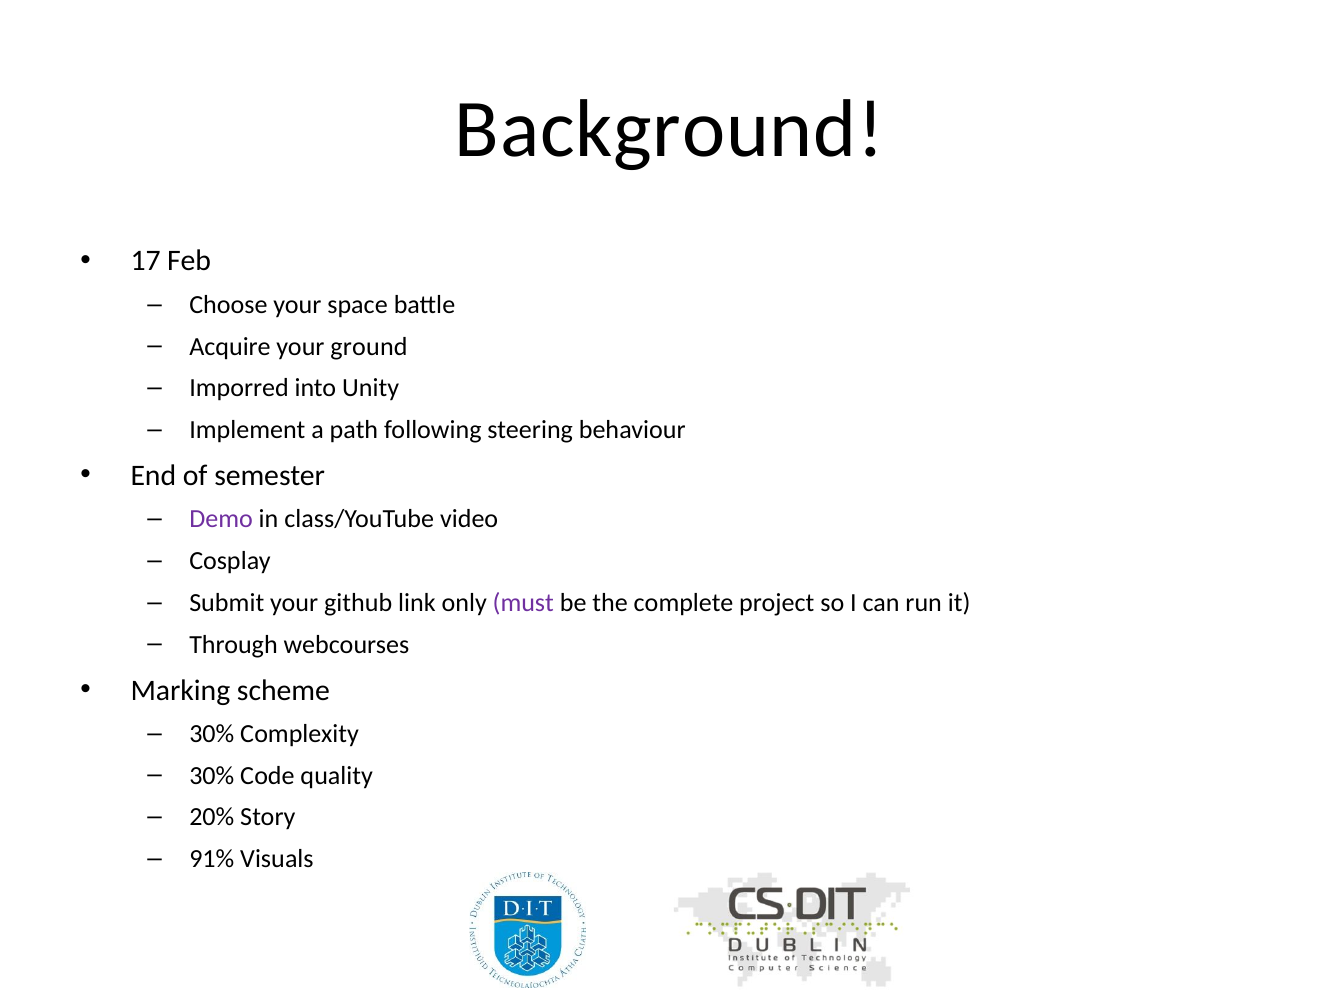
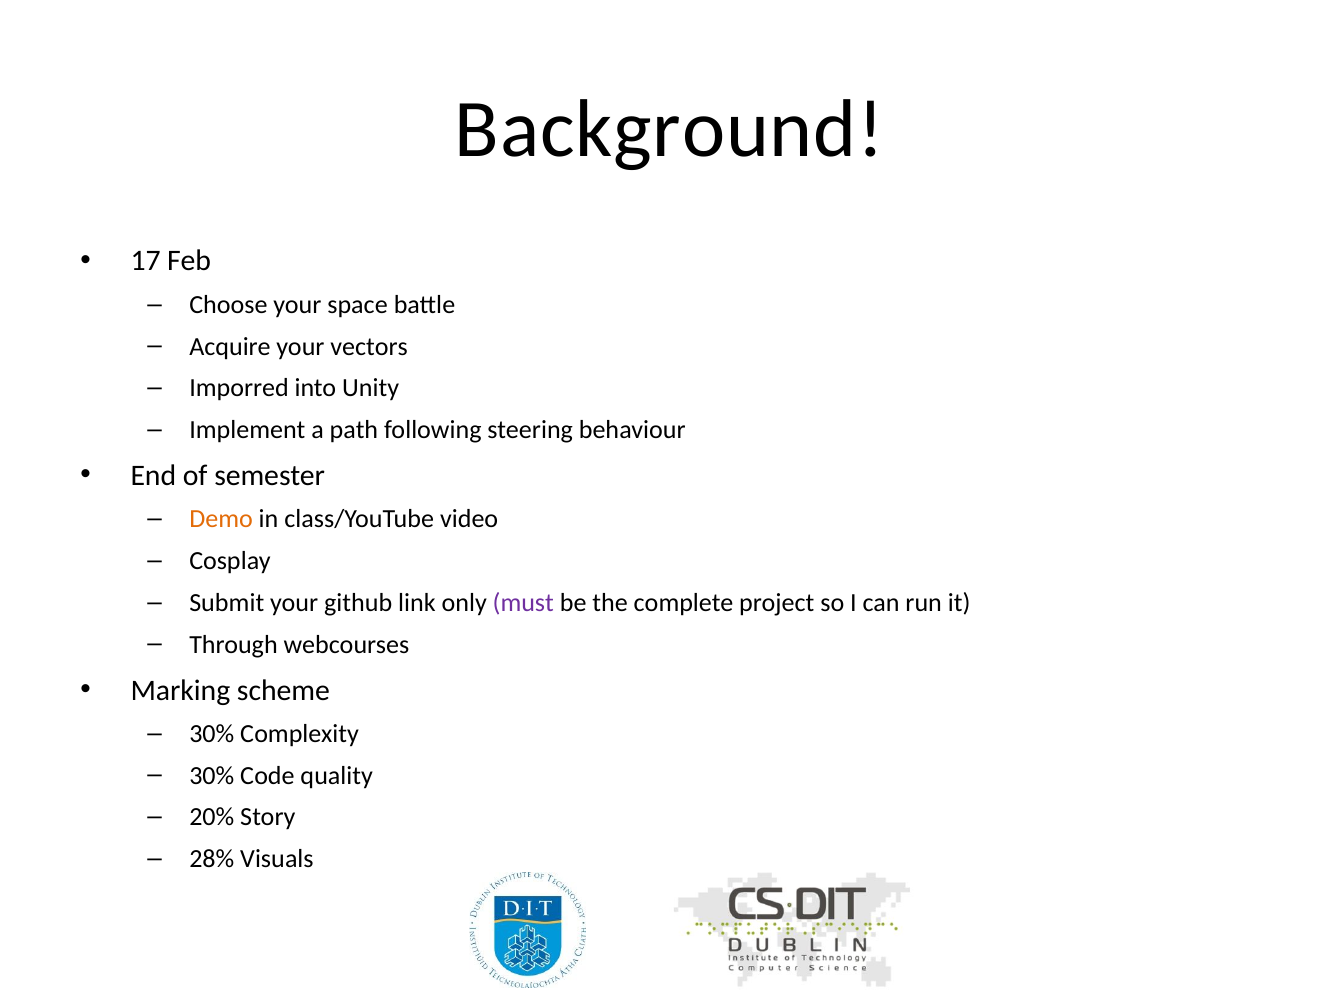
ground: ground -> vectors (369, 347)
Demo colour: purple -> orange (221, 519)
91%: 91% -> 28% (212, 859)
